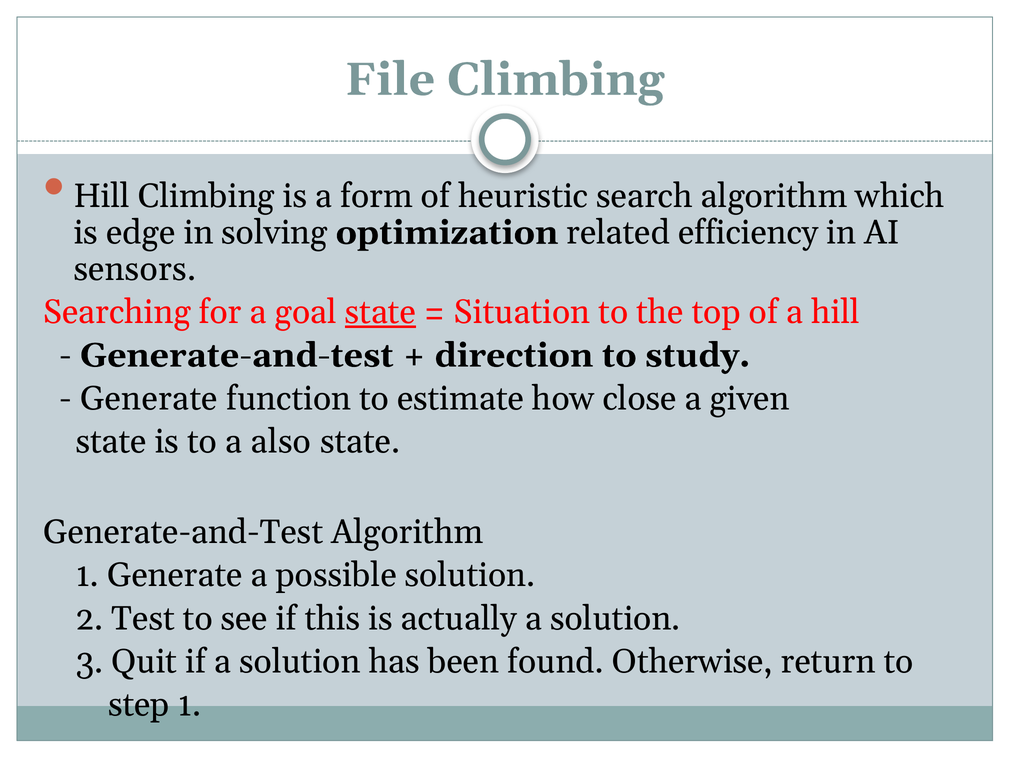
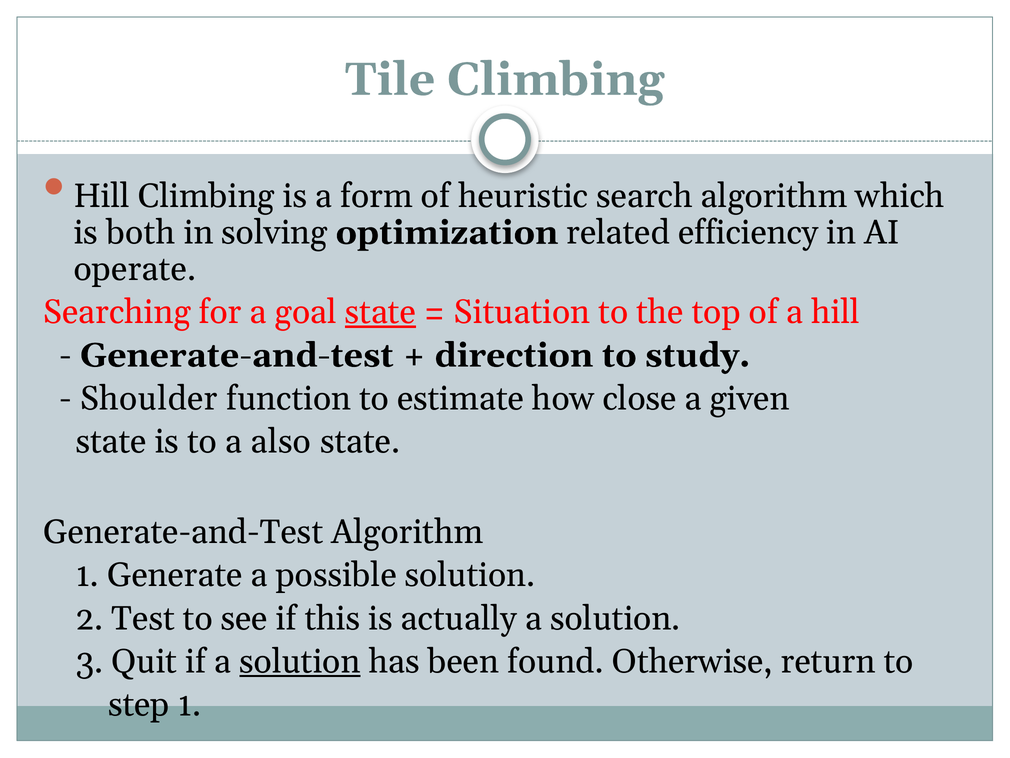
File: File -> Tile (390, 80)
edge: edge -> both (141, 233)
sensors: sensors -> operate (135, 269)
Generate: Generate -> Shoulder (149, 398)
solution underline: none -> present (300, 661)
